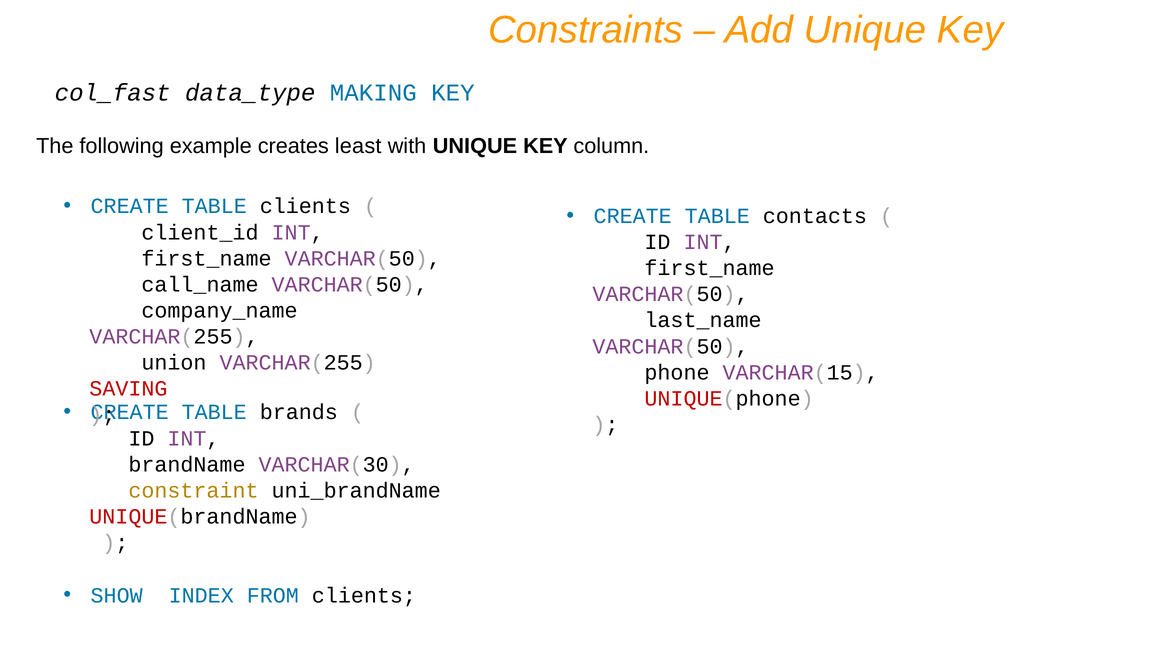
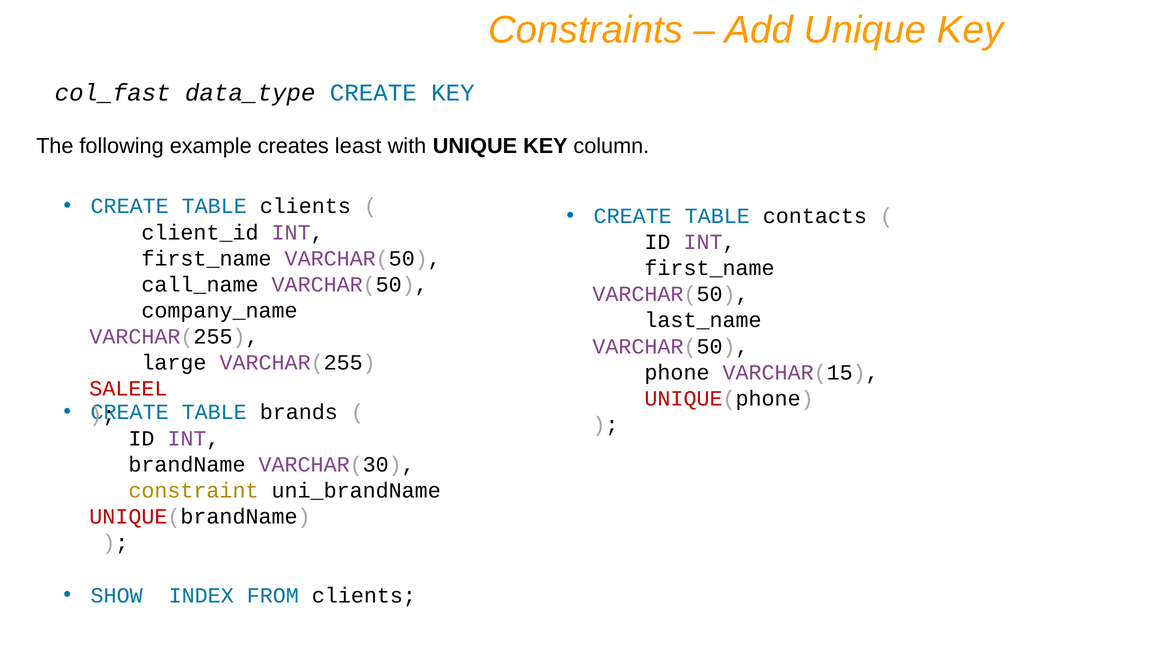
data_type MAKING: MAKING -> CREATE (373, 93)
union: union -> large (174, 362)
SAVING: SAVING -> SALEEL (128, 388)
